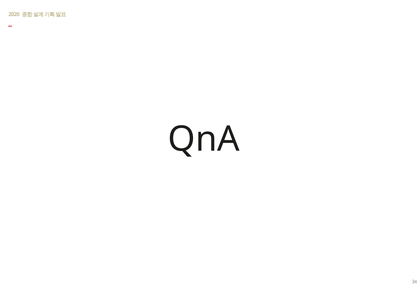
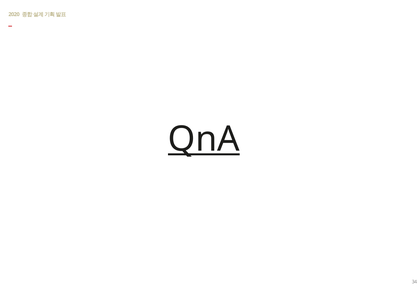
QnA underline: none -> present (204, 139)
